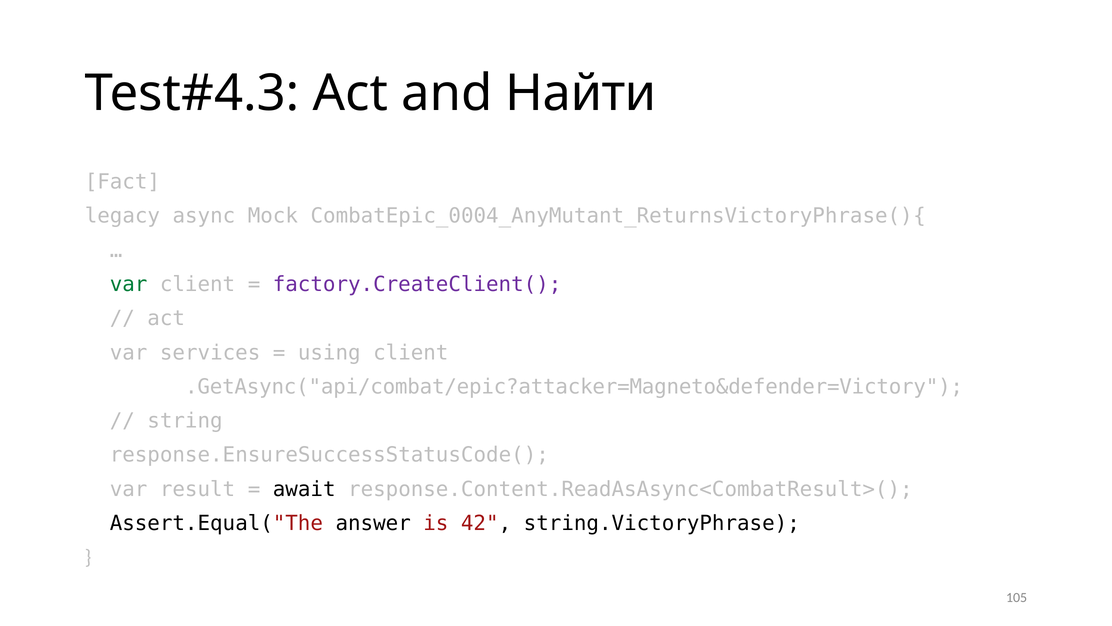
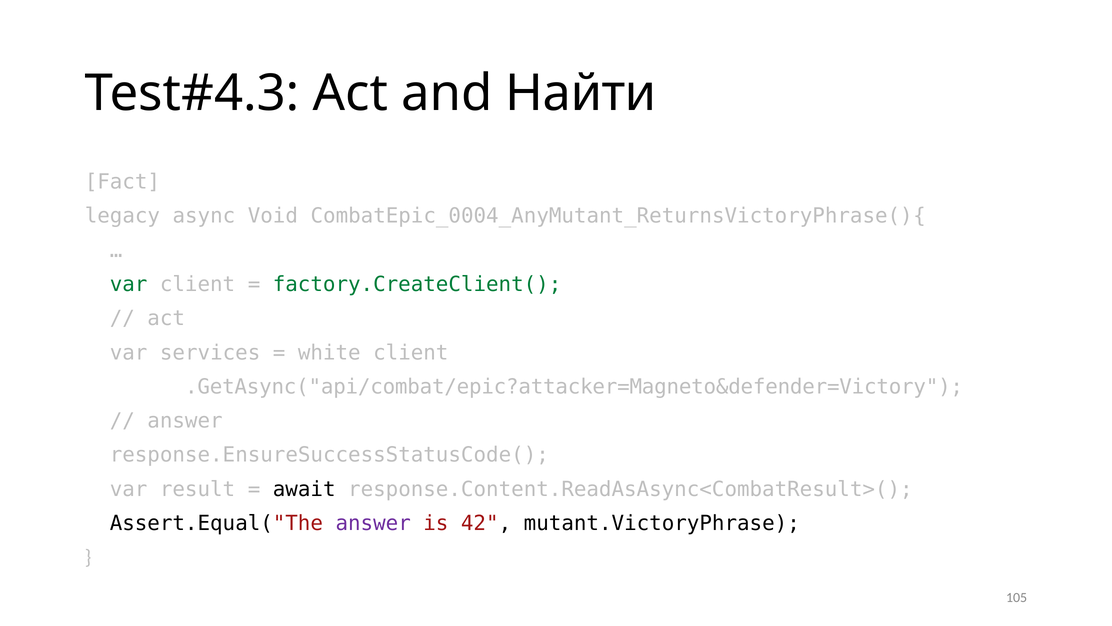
Mock: Mock -> Void (273, 216)
factory.CreateClient( colour: purple -> green (417, 284)
using: using -> white (329, 352)
string: string -> answer (185, 421)
answer colour: black -> purple (373, 523)
string.VictoryPhrase: string.VictoryPhrase -> mutant.VictoryPhrase (662, 523)
